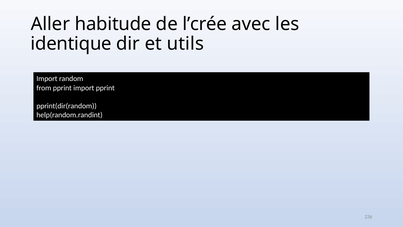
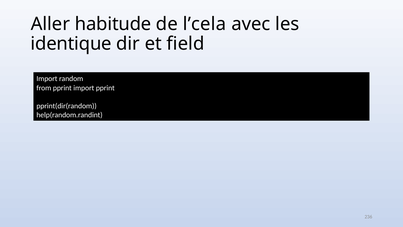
l’crée: l’crée -> l’cela (205, 24)
utils: utils -> field (186, 44)
